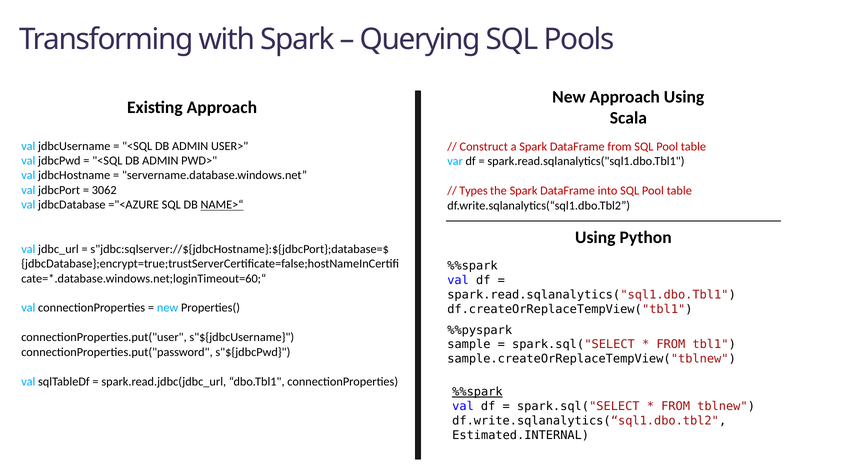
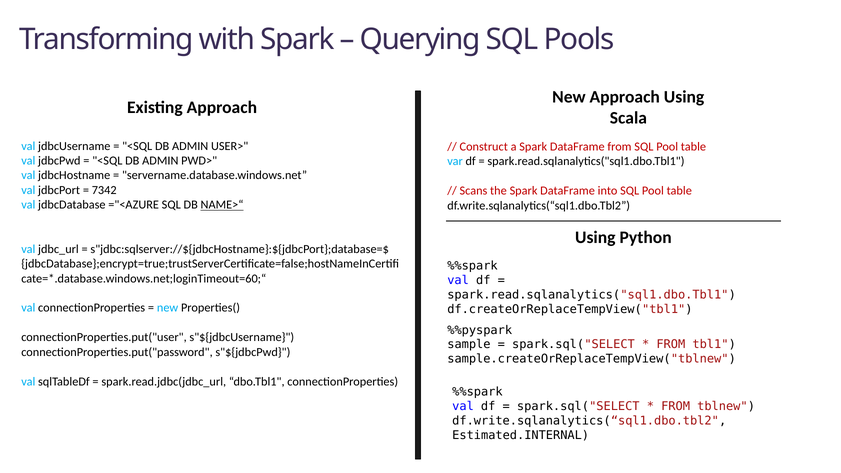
3062: 3062 -> 7342 (104, 190)
Types: Types -> Scans (473, 191)
%%spark underline: present -> none (477, 392)
